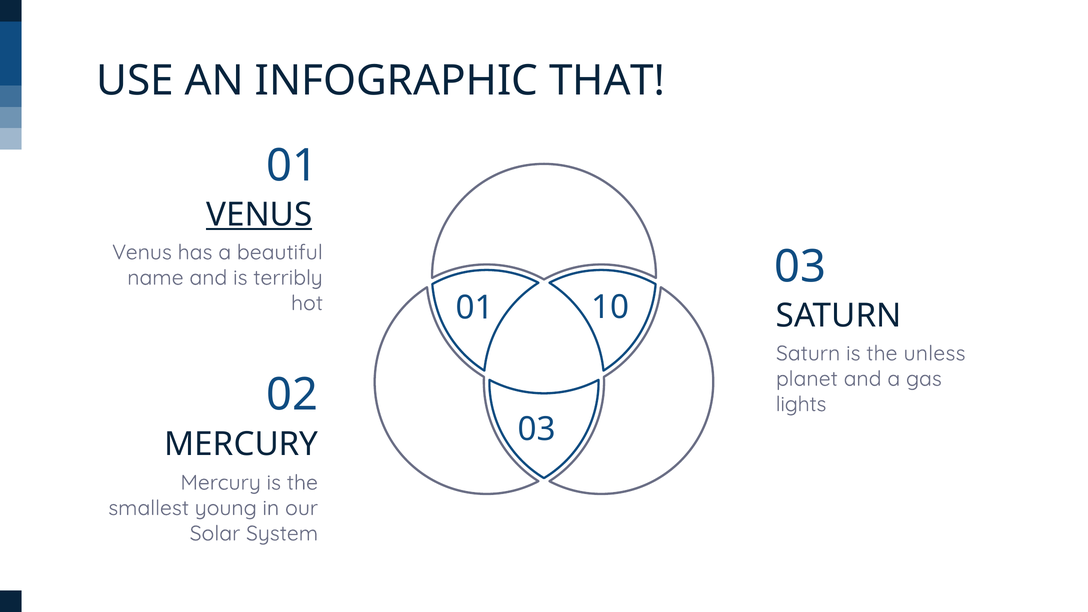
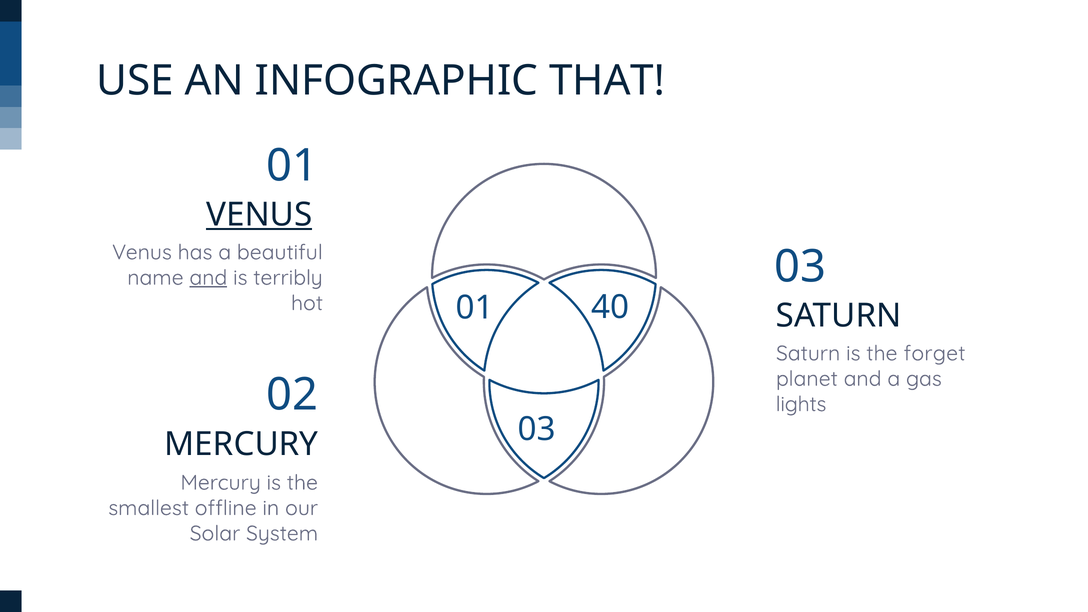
and underline: none -> present (208, 278)
10: 10 -> 40 (610, 307)
unless: unless -> forget (935, 353)
young: young -> offline (226, 508)
